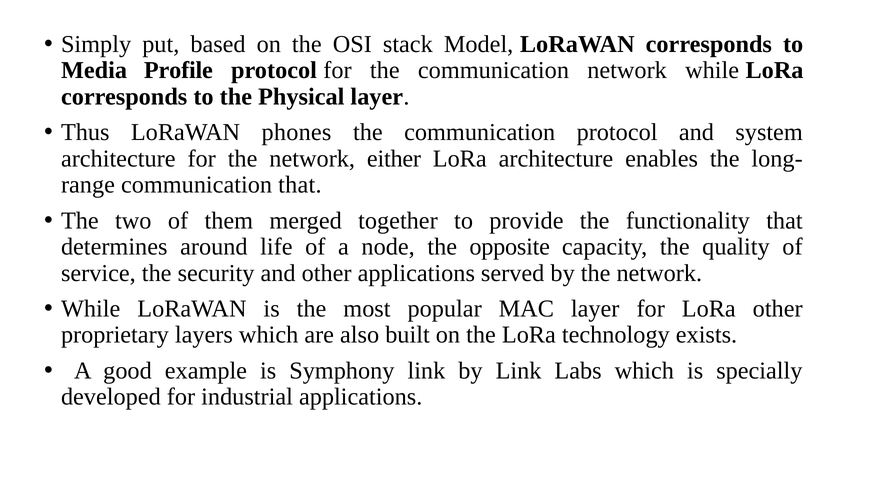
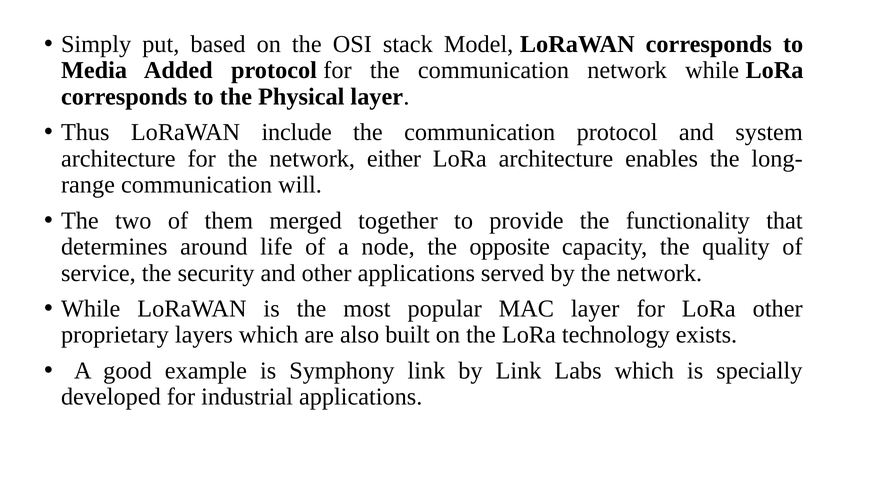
Profile: Profile -> Added (178, 70)
phones: phones -> include (297, 132)
communication that: that -> will (300, 185)
